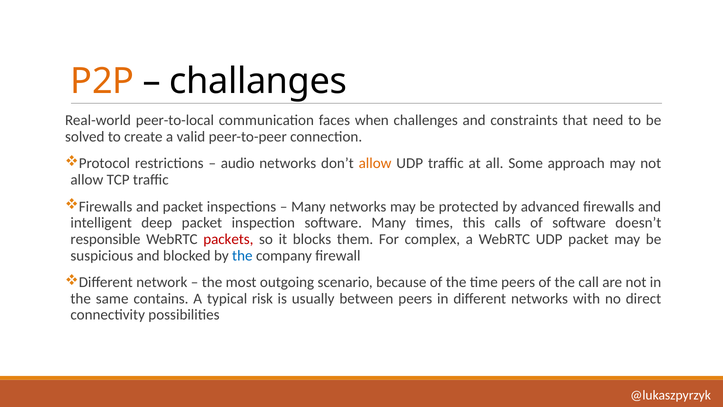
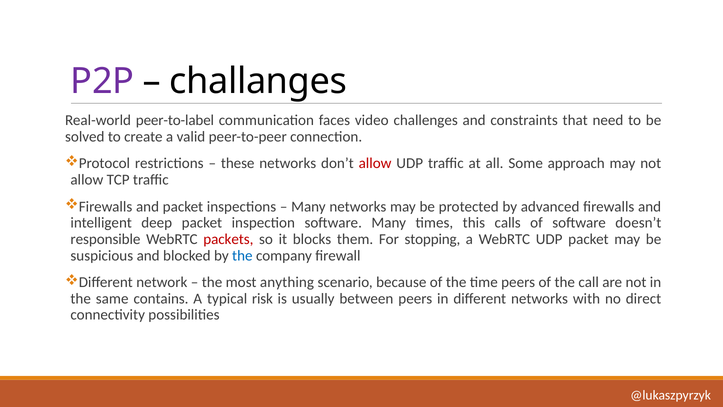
P2P colour: orange -> purple (102, 81)
peer-to-local: peer-to-local -> peer-to-label (175, 120)
when: when -> video (372, 120)
audio: audio -> these (238, 163)
allow colour: orange -> red (375, 163)
complex: complex -> stopping (432, 239)
outgoing: outgoing -> anything (287, 282)
